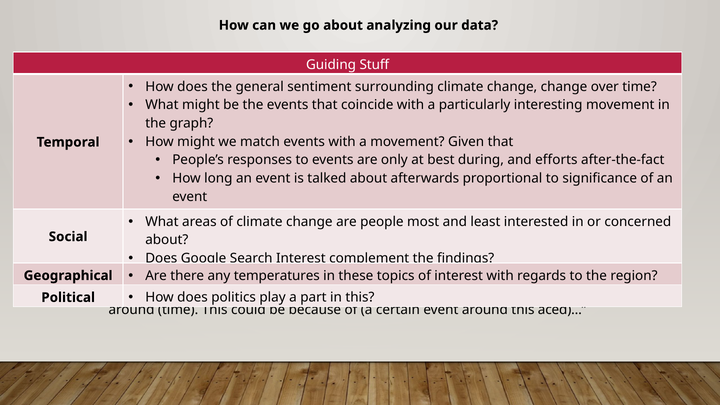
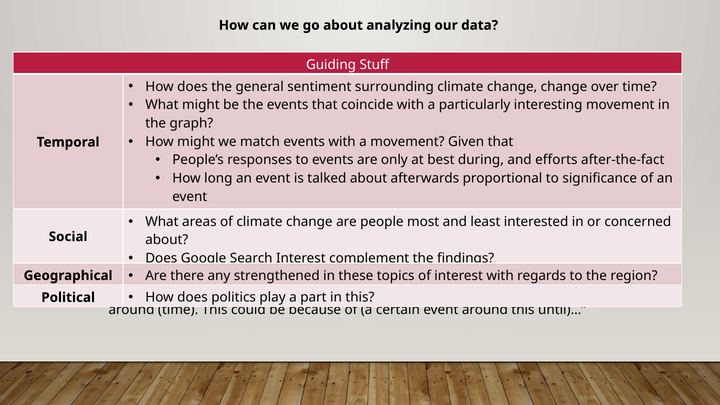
temperatures: temperatures -> strengthened (277, 276)
aced)…: aced)… -> until)… (562, 310)
